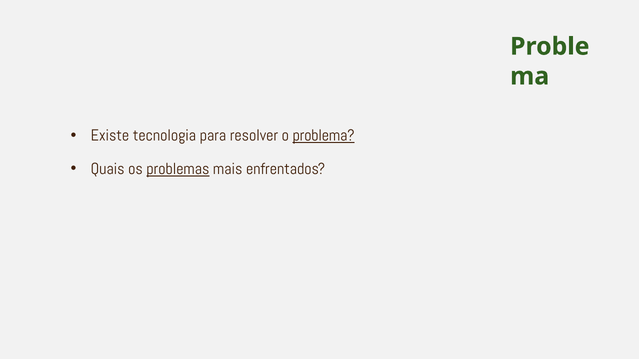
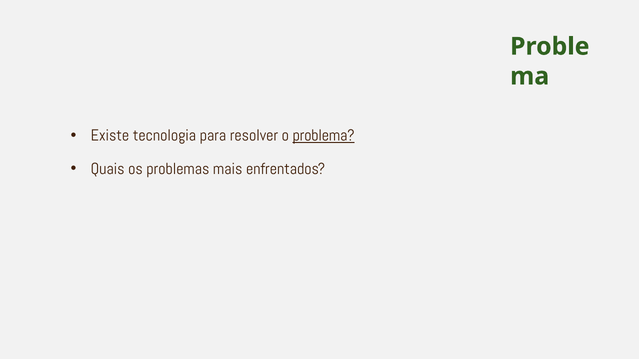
problemas underline: present -> none (178, 169)
